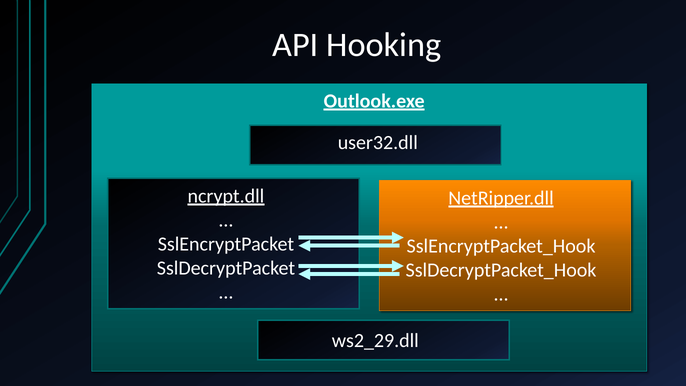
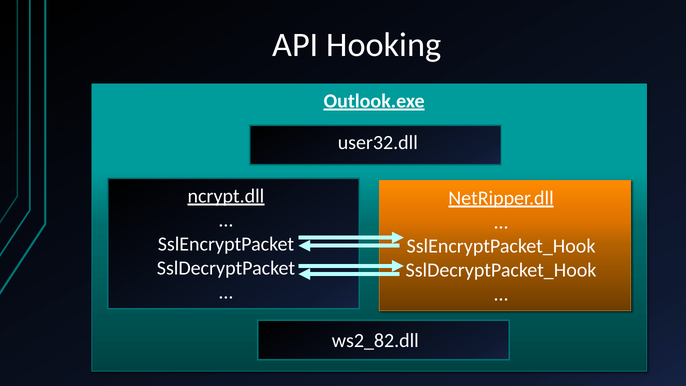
ws2_29.dll: ws2_29.dll -> ws2_82.dll (375, 341)
